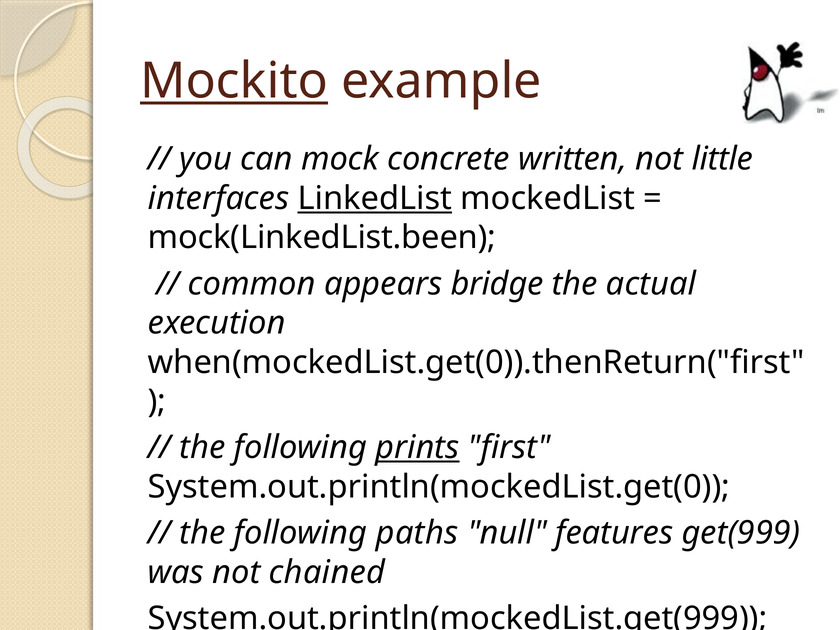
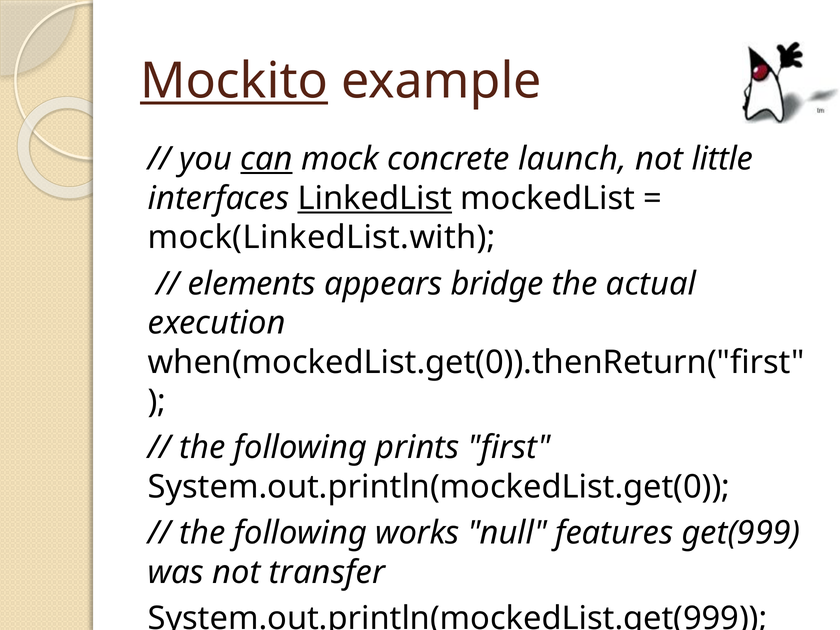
can underline: none -> present (266, 159)
written: written -> launch (572, 159)
mock(LinkedList.been: mock(LinkedList.been -> mock(LinkedList.with (322, 238)
common: common -> elements (252, 284)
prints underline: present -> none (417, 448)
paths: paths -> works (417, 533)
chained: chained -> transfer (327, 572)
